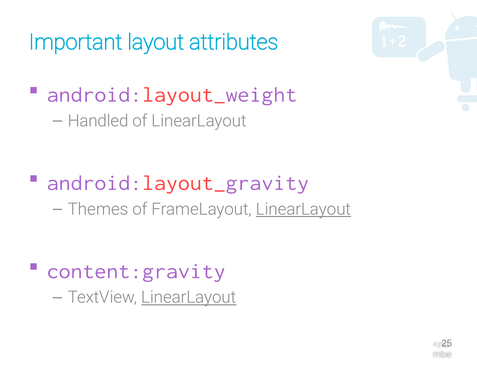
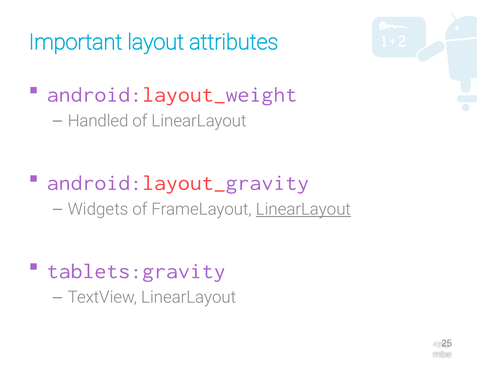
Themes: Themes -> Widgets (98, 209)
content:gravity: content:gravity -> tablets:gravity (136, 271)
LinearLayout underline: present -> none (189, 297)
